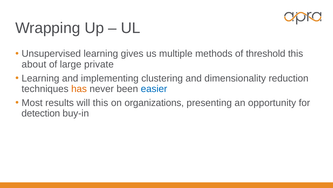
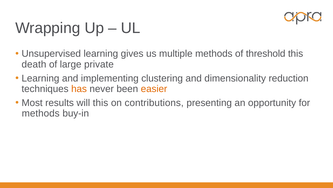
about: about -> death (34, 64)
easier colour: blue -> orange (154, 89)
organizations: organizations -> contributions (154, 102)
detection: detection -> methods (41, 113)
